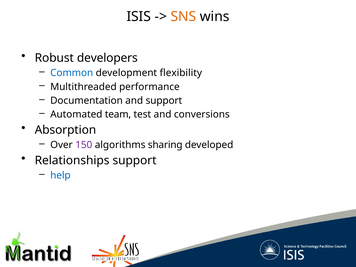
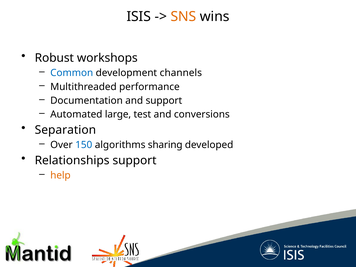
developers: developers -> workshops (107, 58)
flexibility: flexibility -> channels (181, 73)
team: team -> large (118, 114)
Absorption: Absorption -> Separation (65, 130)
150 colour: purple -> blue (84, 145)
help colour: blue -> orange (60, 175)
